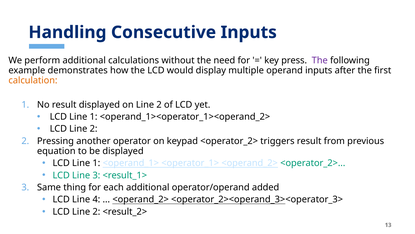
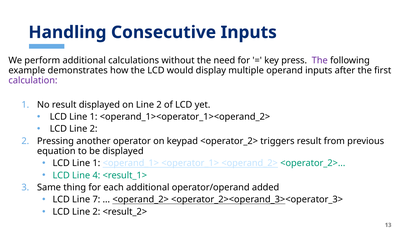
calculation colour: orange -> purple (33, 80)
Line 3: 3 -> 4 (96, 175)
4: 4 -> 7 (96, 199)
